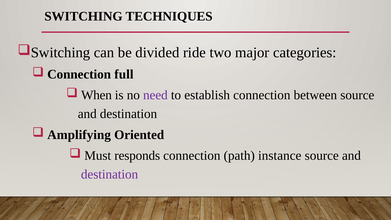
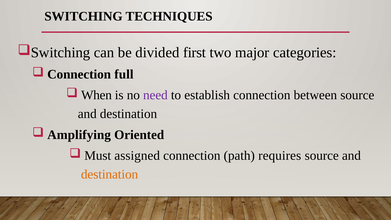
ride: ride -> first (195, 53)
responds: responds -> assigned (137, 156)
instance: instance -> requires (280, 156)
destination colour: purple -> orange (110, 174)
